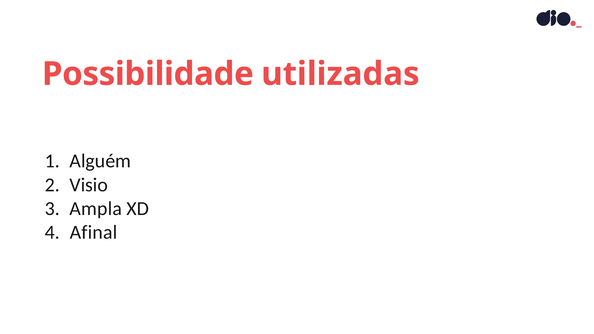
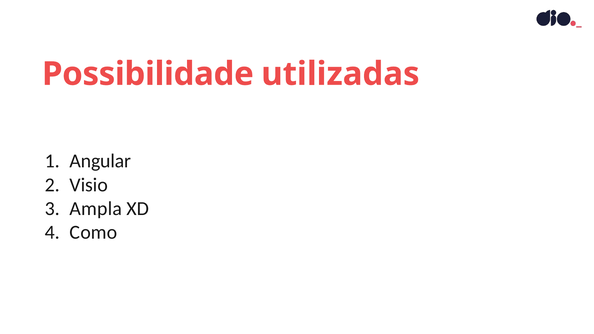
Alguém: Alguém -> Angular (100, 161)
Afinal: Afinal -> Como (94, 232)
